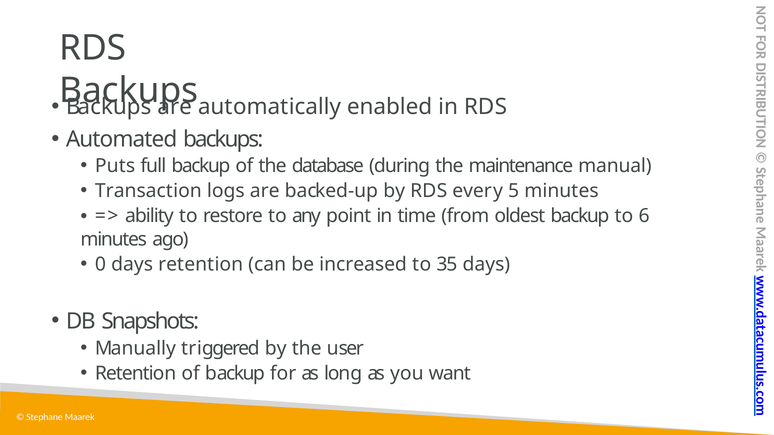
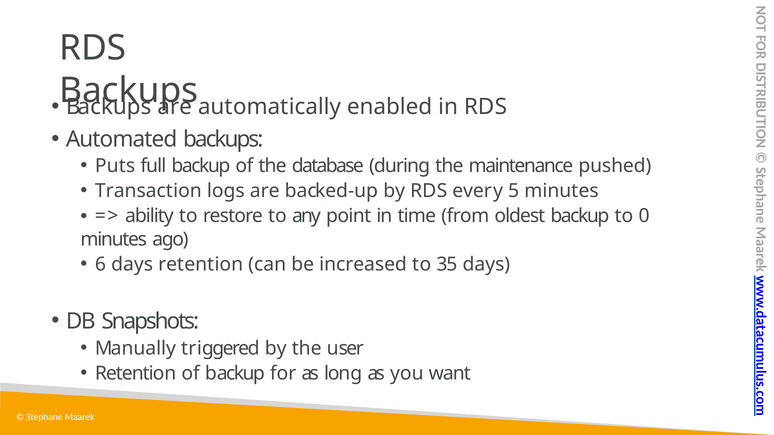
manual: manual -> pushed (615, 166)
6: 6 -> 0 (644, 216)
0: 0 -> 6 (100, 265)
